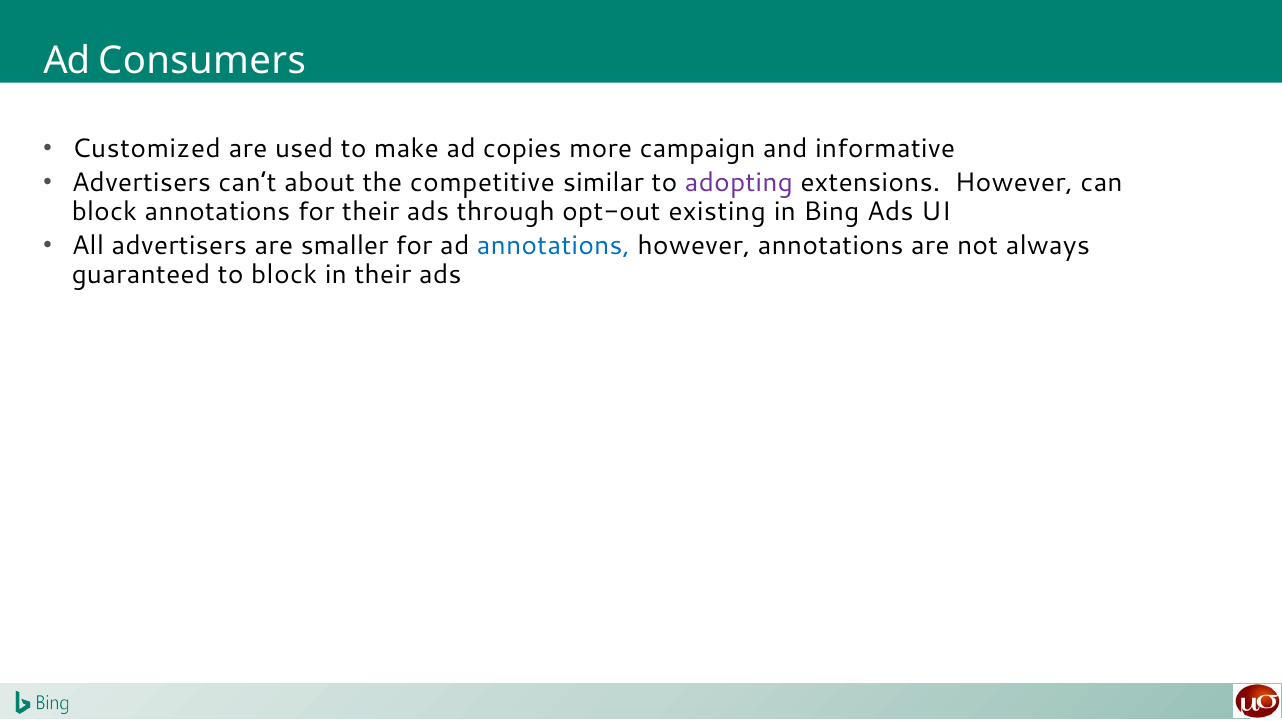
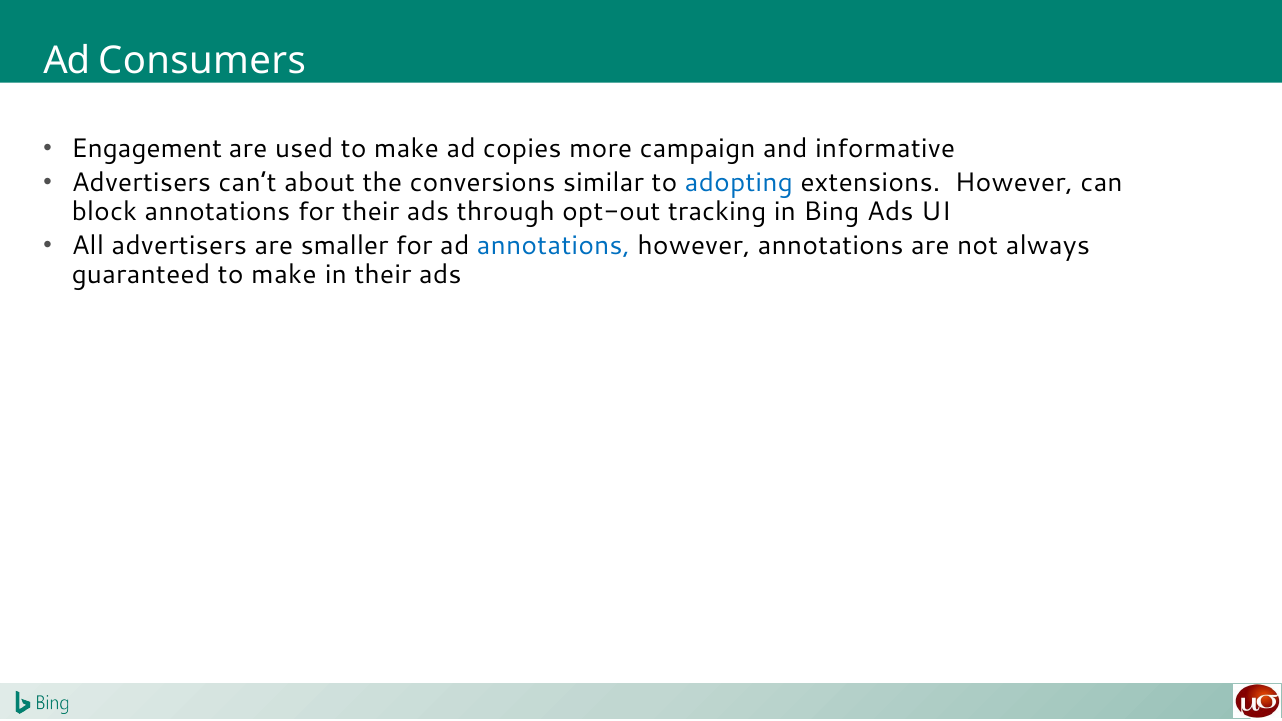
Customized: Customized -> Engagement (147, 149)
competitive: competitive -> conversions (483, 183)
adopting colour: purple -> blue (739, 183)
existing: existing -> tracking (717, 212)
guaranteed to block: block -> make (284, 275)
